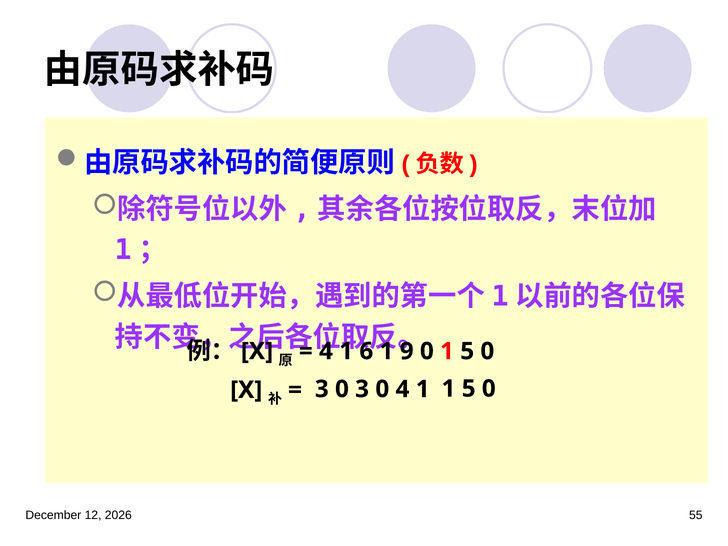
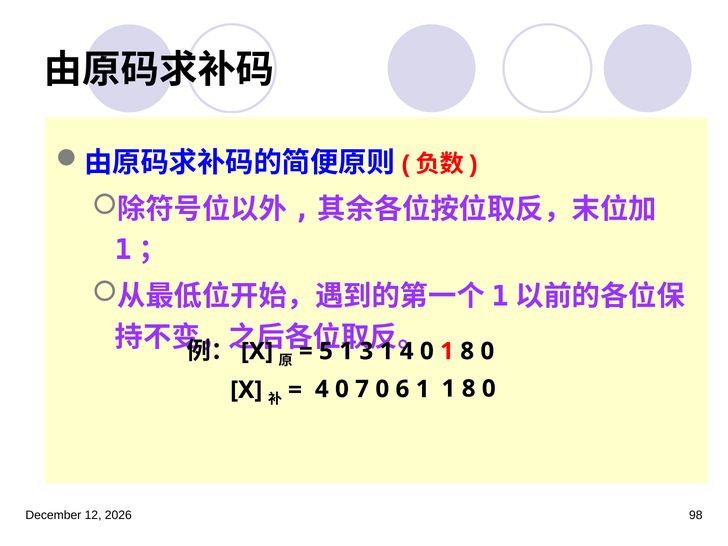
4: 4 -> 5 (326, 351)
6: 6 -> 3 (366, 351)
1 9: 9 -> 4 (407, 351)
0 1 5: 5 -> 8 (467, 351)
3: 3 -> 4 (322, 389)
0 3: 3 -> 7 (362, 389)
0 4: 4 -> 6 (402, 389)
1 1 5: 5 -> 8 (469, 389)
55: 55 -> 98 (696, 515)
